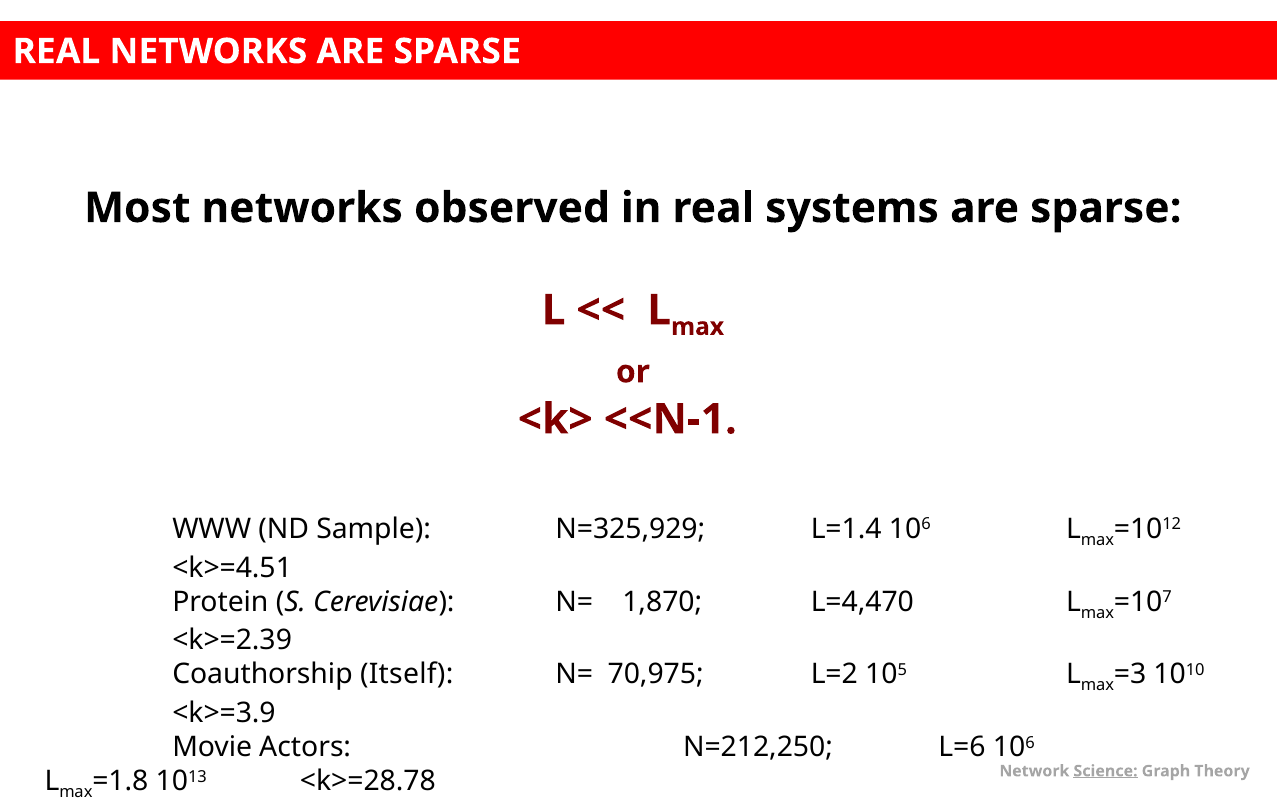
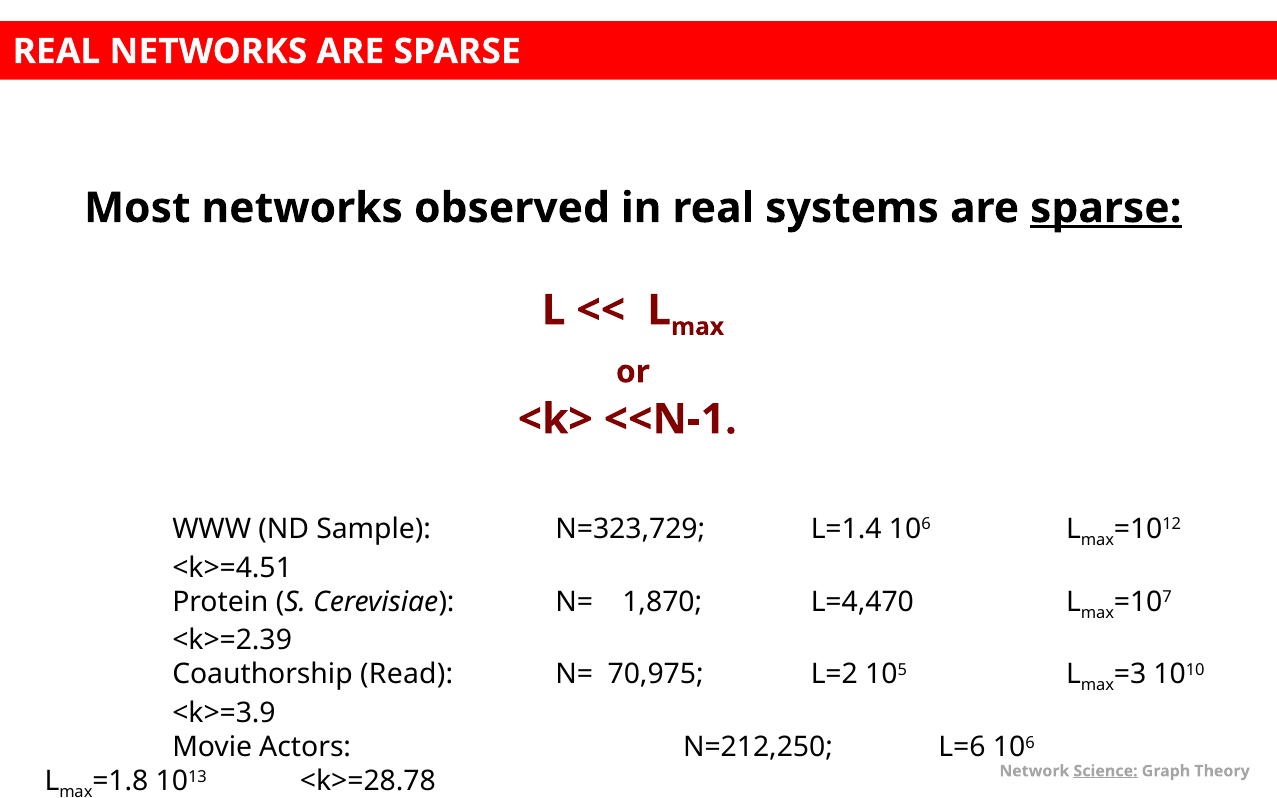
sparse underline: none -> present (1106, 208)
N=325,929: N=325,929 -> N=323,729 (630, 529)
Itself: Itself -> Read (407, 675)
